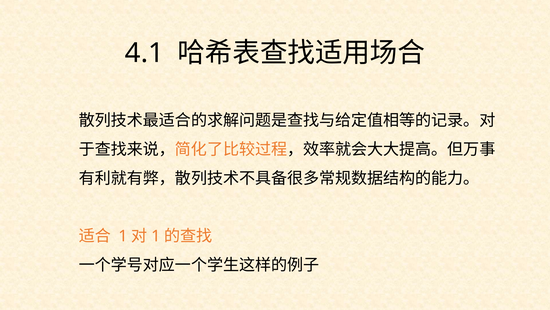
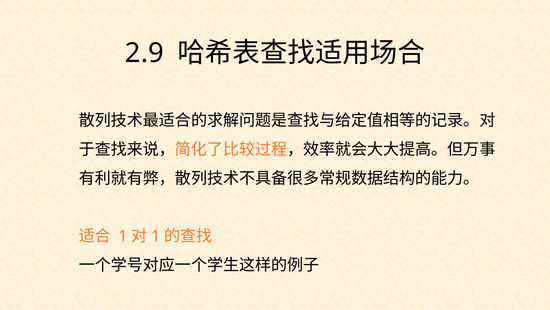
4.1: 4.1 -> 2.9 (144, 53)
